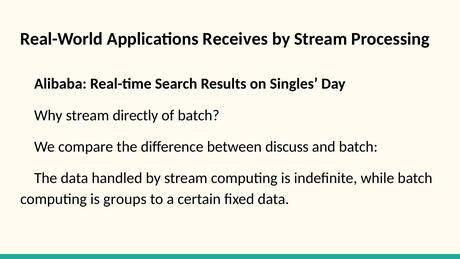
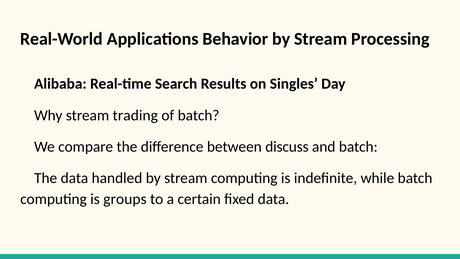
Receives: Receives -> Behavior (235, 39)
directly: directly -> trading (135, 115)
